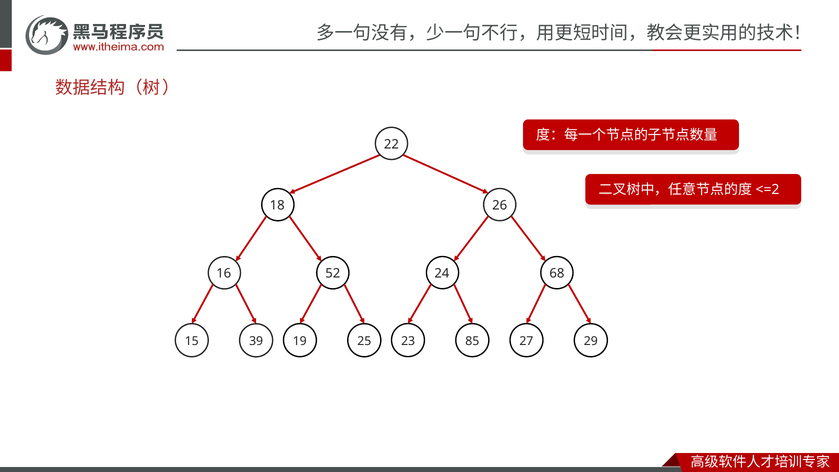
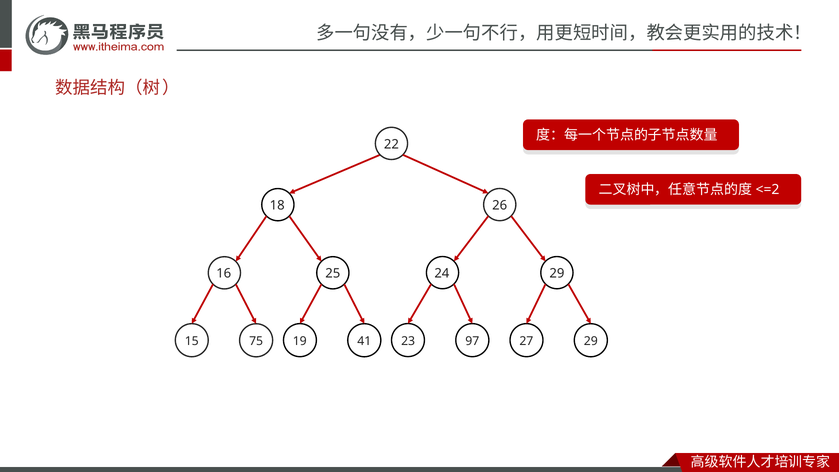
52: 52 -> 25 (333, 274)
24 68: 68 -> 29 (557, 273)
39: 39 -> 75 (256, 341)
25: 25 -> 41 (364, 341)
85: 85 -> 97 (472, 341)
